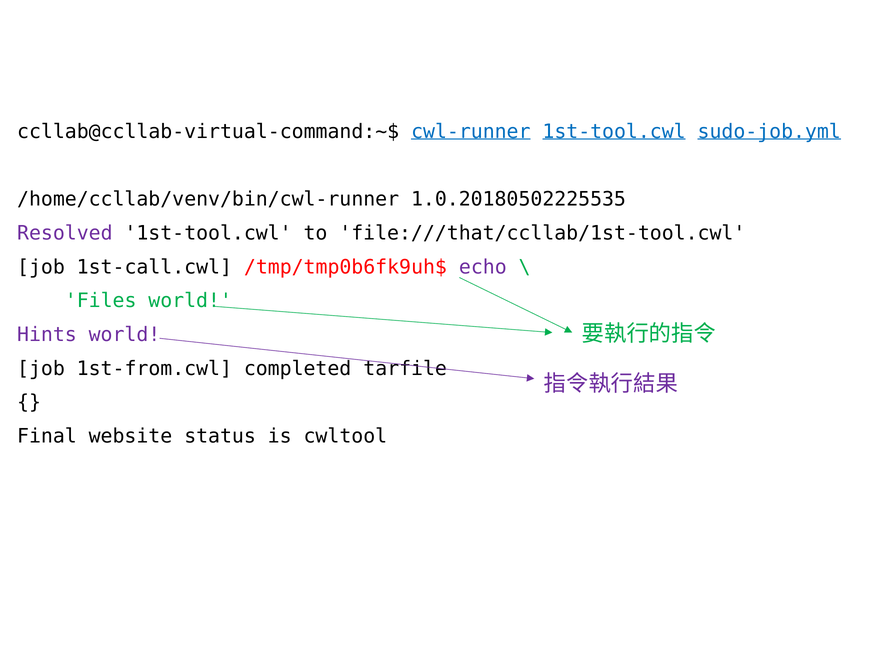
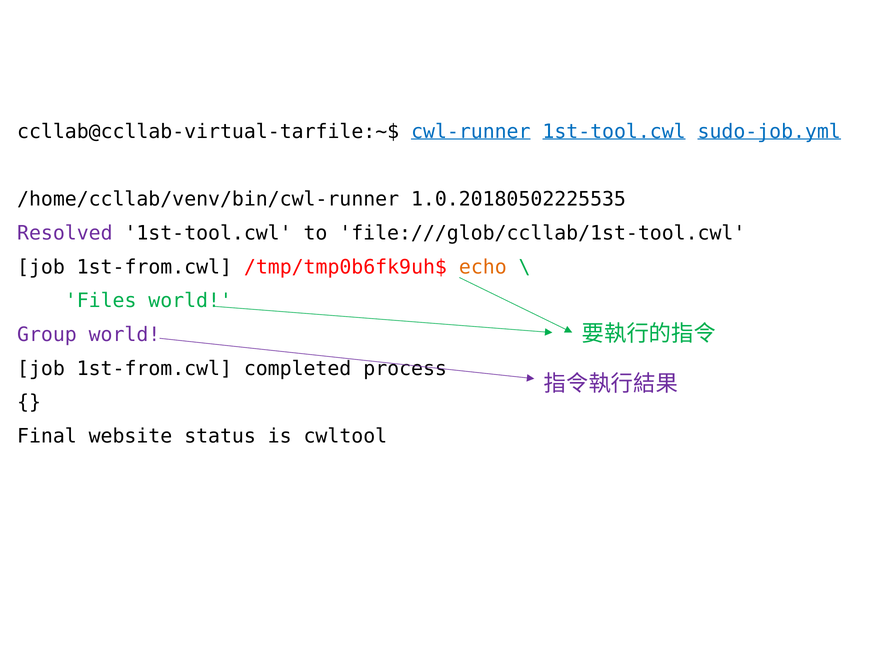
ccllab@ccllab-virtual-command:~$: ccllab@ccllab-virtual-command:~$ -> ccllab@ccllab-virtual-tarfile:~$ (208, 132)
file:///that/ccllab/1st-tool.cwl: file:///that/ccllab/1st-tool.cwl -> file:///glob/ccllab/1st-tool.cwl (542, 233)
1st-call.cwl: 1st-call.cwl -> 1st-from.cwl (154, 267)
echo colour: purple -> orange (483, 267)
Hints: Hints -> Group (47, 335)
tarfile: tarfile -> process (405, 369)
